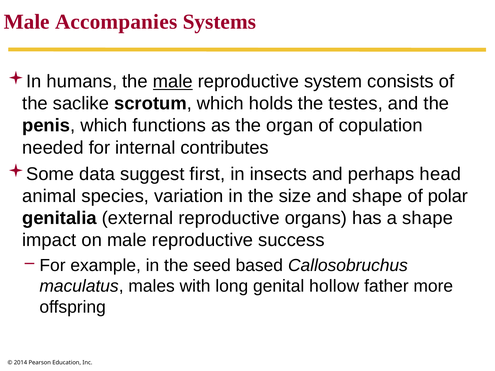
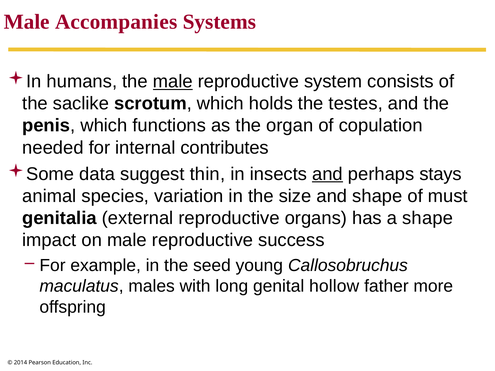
first: first -> thin (207, 174)
and underline: none -> present (327, 174)
head: head -> stays (441, 174)
polar: polar -> must (448, 196)
based: based -> young (259, 266)
